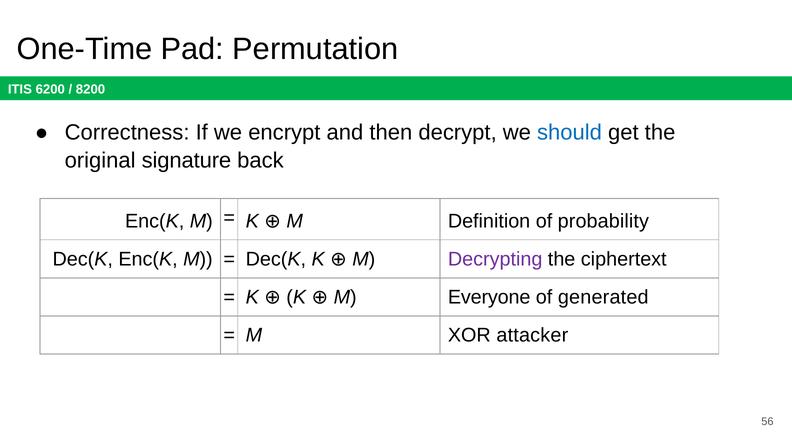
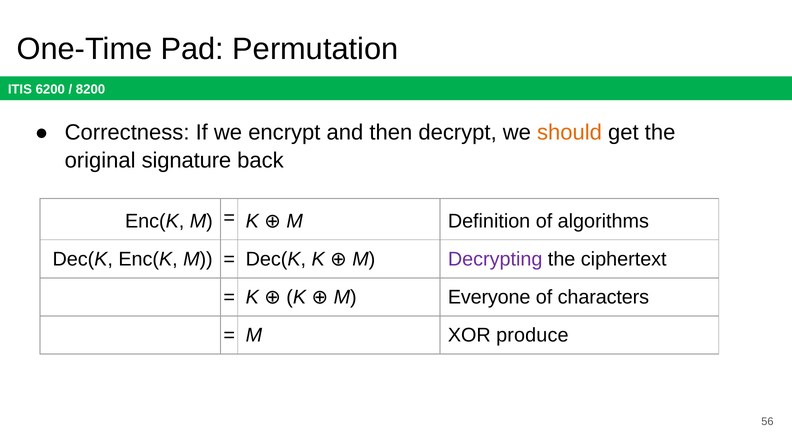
should colour: blue -> orange (570, 132)
probability: probability -> algorithms (603, 221)
generated: generated -> characters (603, 297)
attacker: attacker -> produce (532, 335)
